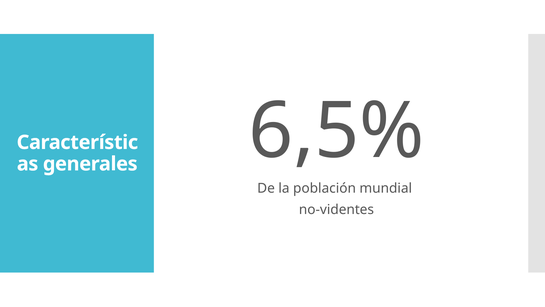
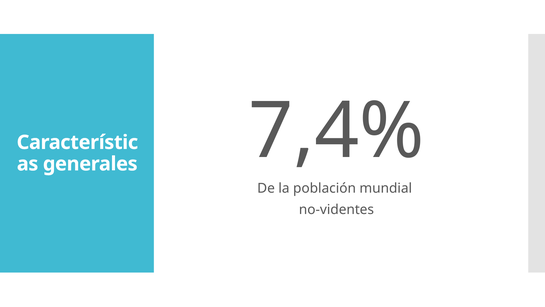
6,5%: 6,5% -> 7,4% (336, 131)
